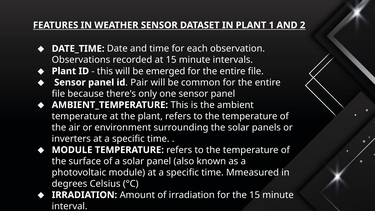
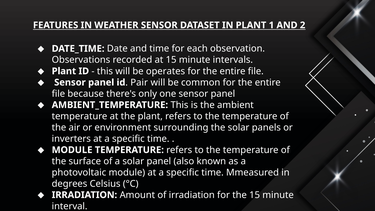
emerged: emerged -> operates (166, 71)
